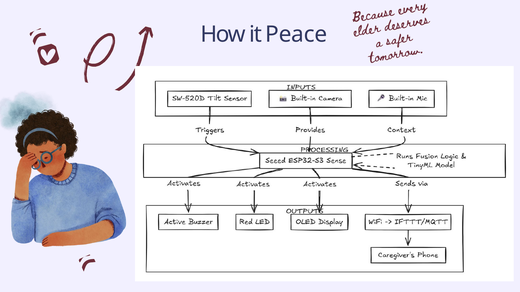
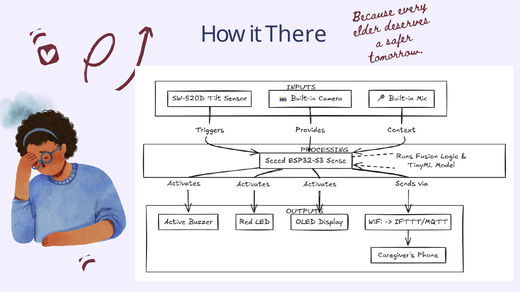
Peace: Peace -> There (296, 34)
